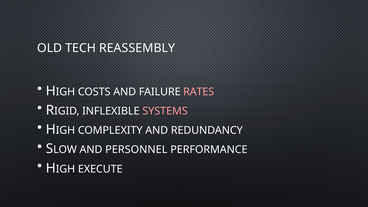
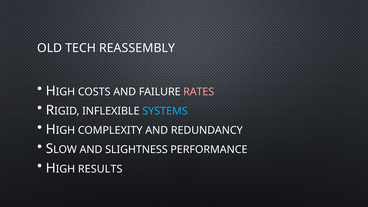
SYSTEMS colour: pink -> light blue (165, 111)
PERSONNEL: PERSONNEL -> SLIGHTNESS (136, 150)
EXECUTE: EXECUTE -> RESULTS (100, 169)
